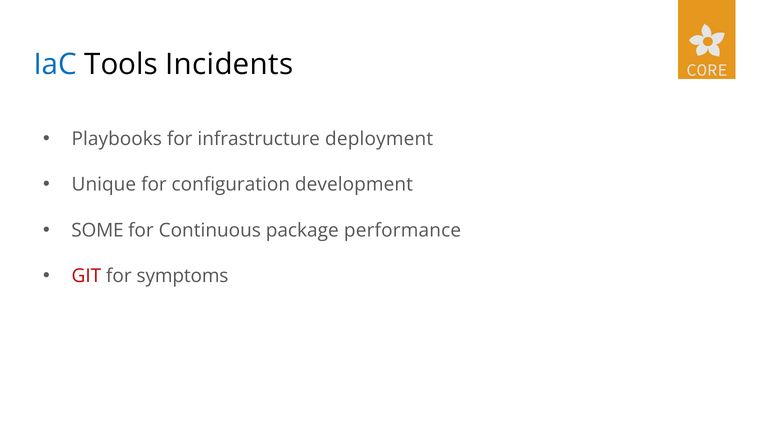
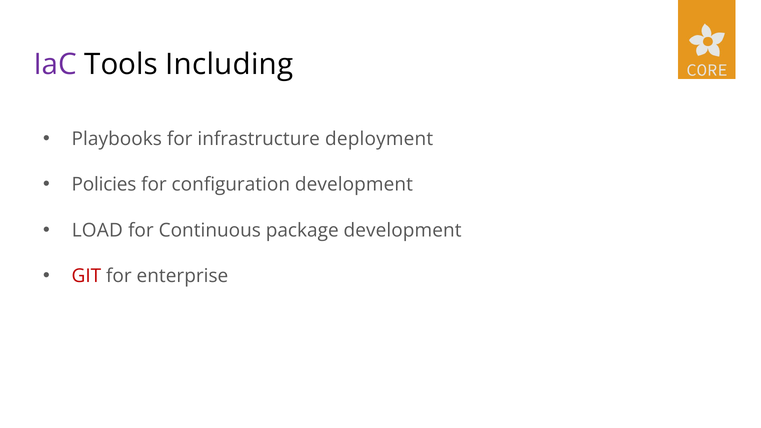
IaC colour: blue -> purple (55, 64)
Incidents: Incidents -> Including (229, 64)
Unique: Unique -> Policies (104, 185)
SOME: SOME -> LOAD (97, 230)
package performance: performance -> development (403, 230)
symptoms: symptoms -> enterprise (182, 276)
